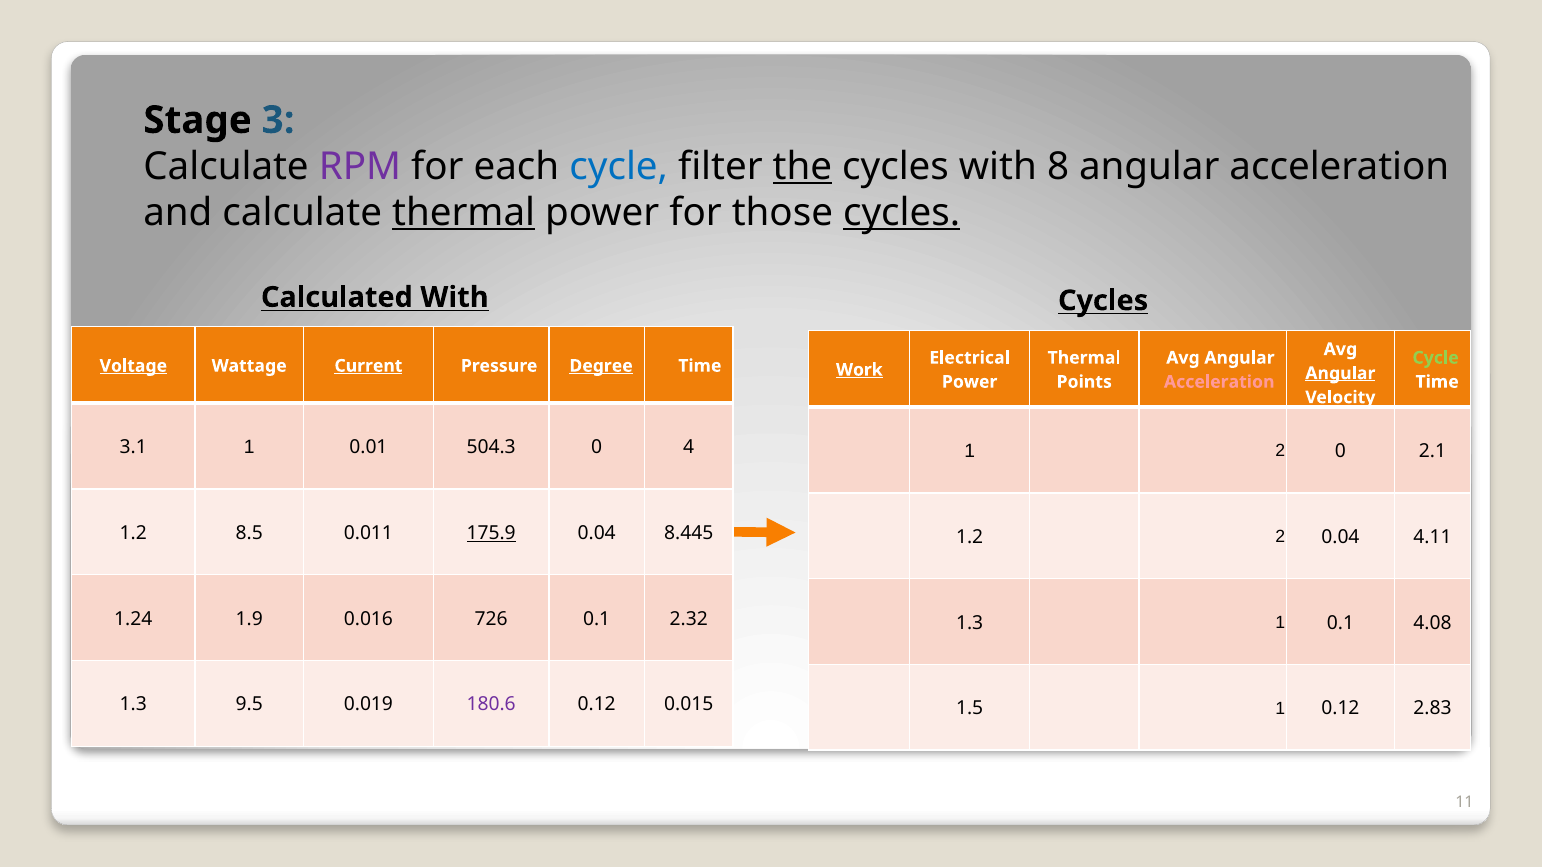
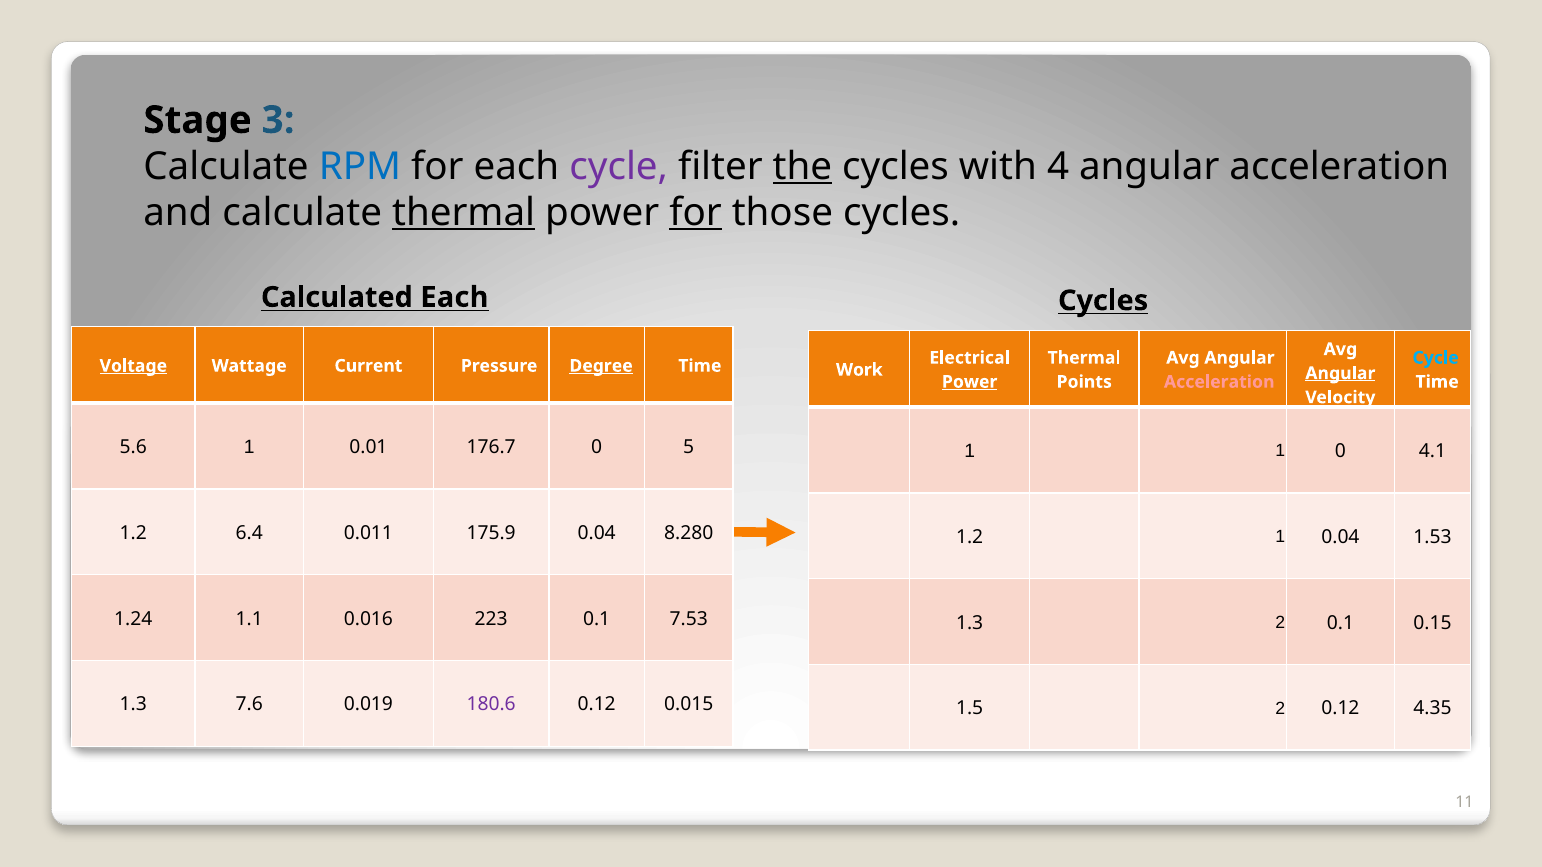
RPM colour: purple -> blue (360, 167)
cycle colour: blue -> purple (619, 167)
8: 8 -> 4 (1058, 167)
for underline: none -> present (696, 213)
cycles underline: present -> none (902, 213)
Calculated With: With -> Each (454, 297)
Cycle colour: light green -> light blue (1436, 358)
Current underline: present -> none (368, 366)
Work underline: present -> none (859, 370)
Power underline: none -> present (970, 382)
3.1: 3.1 -> 5.6 (133, 447)
504.3: 504.3 -> 176.7 (491, 447)
4: 4 -> 5 (689, 447)
1 2: 2 -> 1 (1280, 451)
2.1: 2.1 -> 4.1 (1433, 451)
8.5: 8.5 -> 6.4 (249, 533)
175.9 underline: present -> none (491, 533)
8.445: 8.445 -> 8.280 (689, 533)
1.2 2: 2 -> 1 (1280, 537)
4.11: 4.11 -> 1.53 (1433, 537)
1.9: 1.9 -> 1.1 (249, 619)
726: 726 -> 223 (491, 619)
2.32: 2.32 -> 7.53 (689, 619)
1.3 1: 1 -> 2 (1280, 623)
4.08: 4.08 -> 0.15 (1433, 623)
9.5: 9.5 -> 7.6 (249, 705)
1.5 1: 1 -> 2 (1280, 709)
2.83: 2.83 -> 4.35 (1433, 709)
